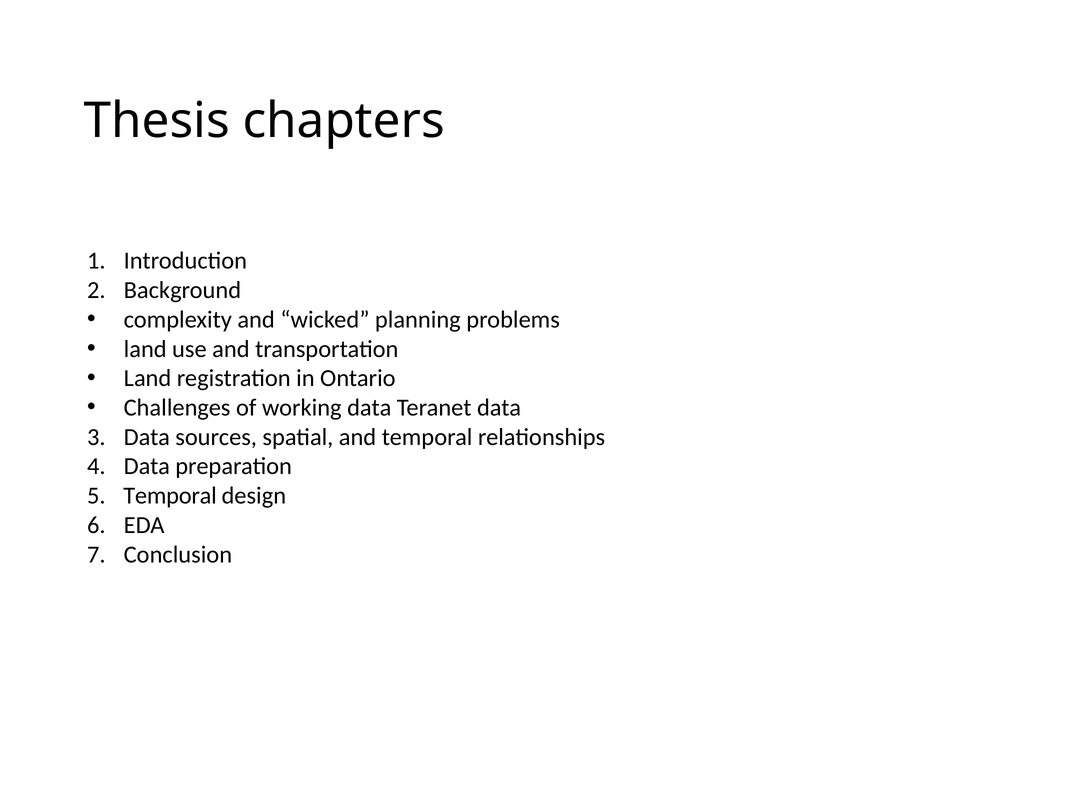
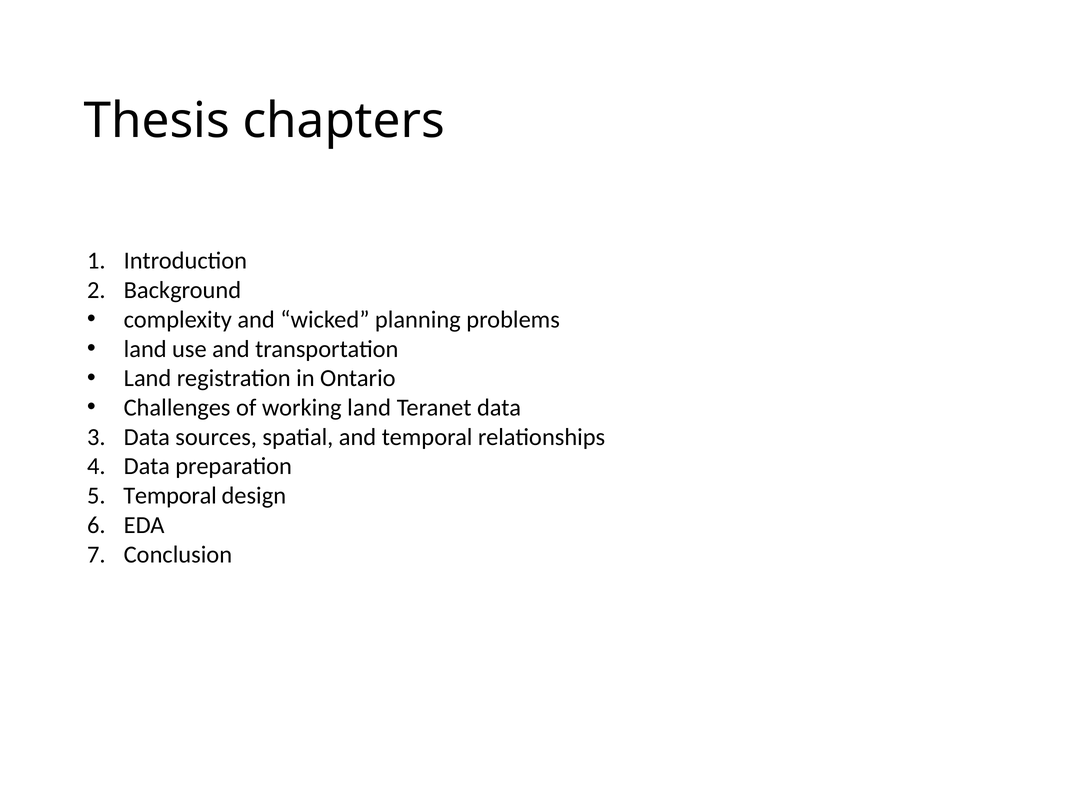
working data: data -> land (369, 408)
